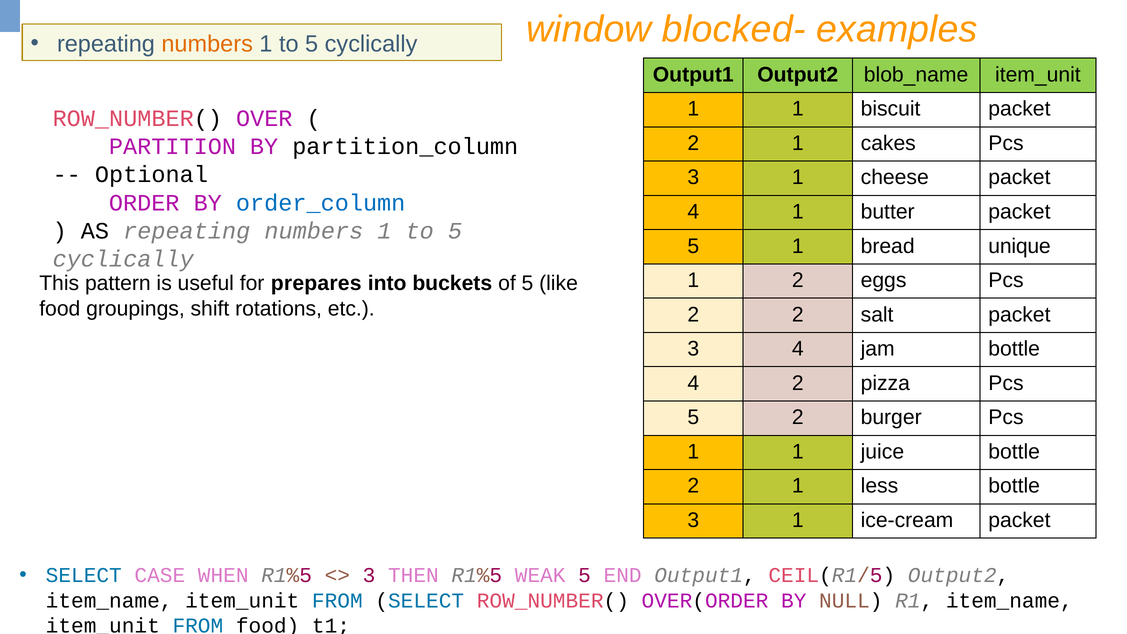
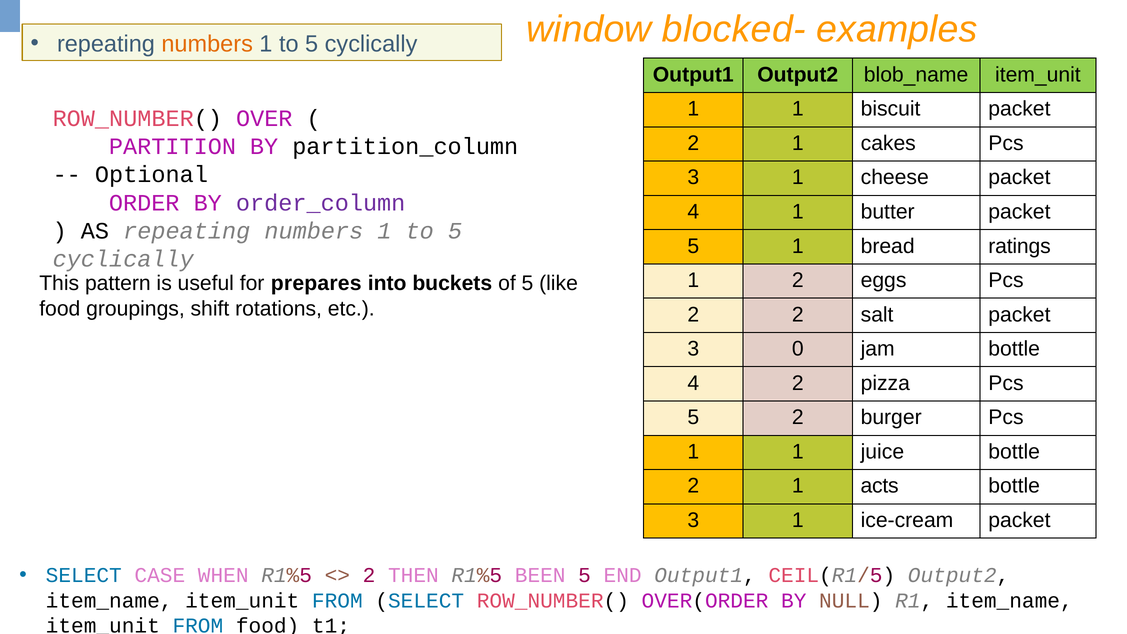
order_column colour: blue -> purple (321, 203)
unique: unique -> ratings (1020, 246)
3 4: 4 -> 0 (798, 349)
less: less -> acts (880, 486)
3: 3 -> 2 (369, 575)
WEAK: WEAK -> BEEN (540, 575)
